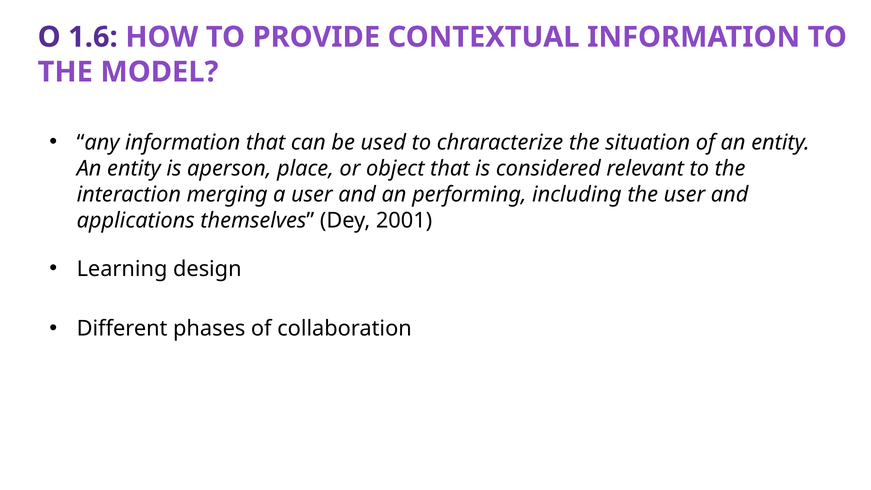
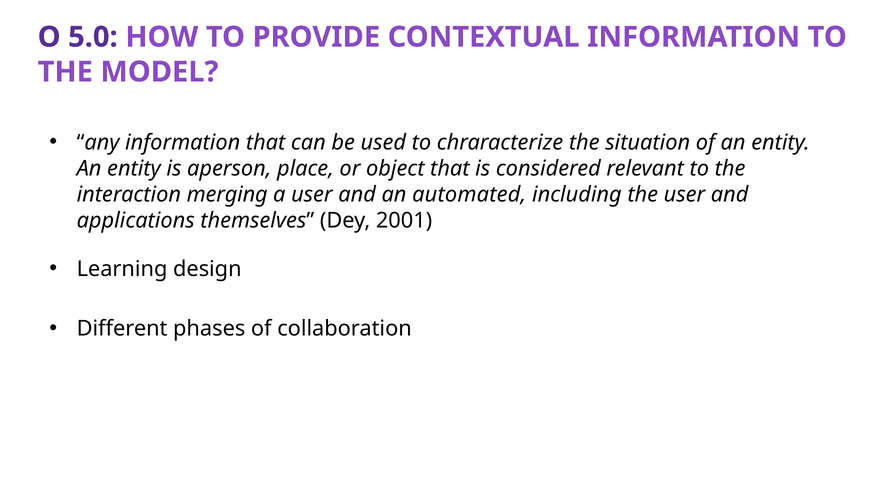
1.6: 1.6 -> 5.0 (93, 37)
performing: performing -> automated (469, 195)
